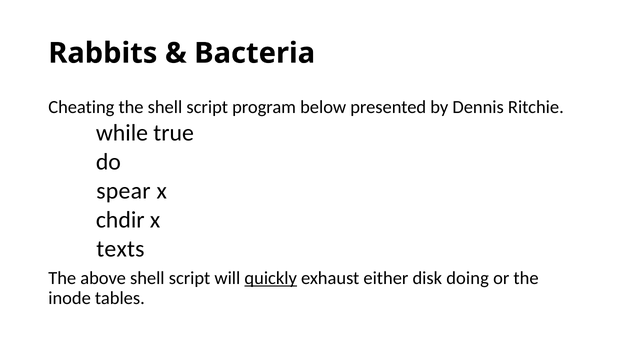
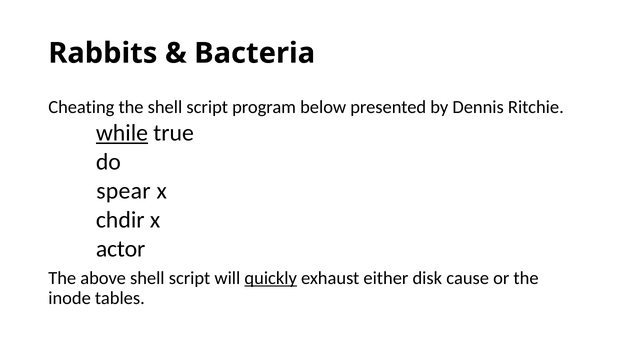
while underline: none -> present (122, 133)
texts: texts -> actor (121, 249)
doing: doing -> cause (468, 279)
